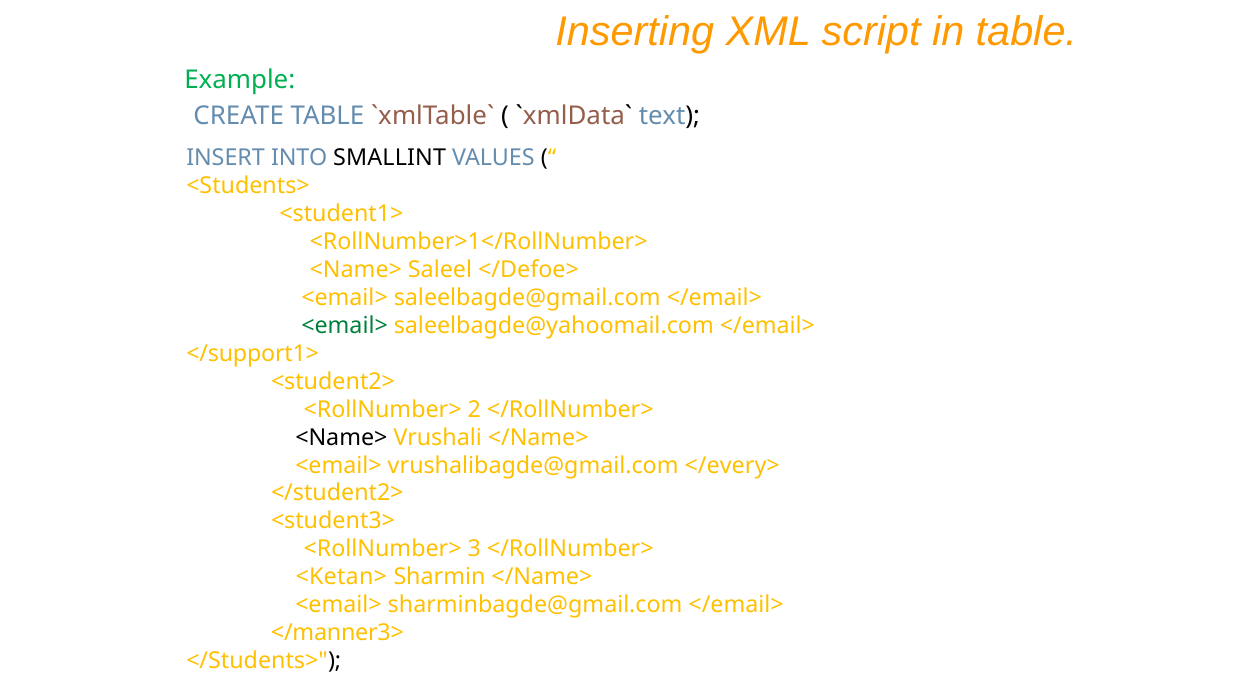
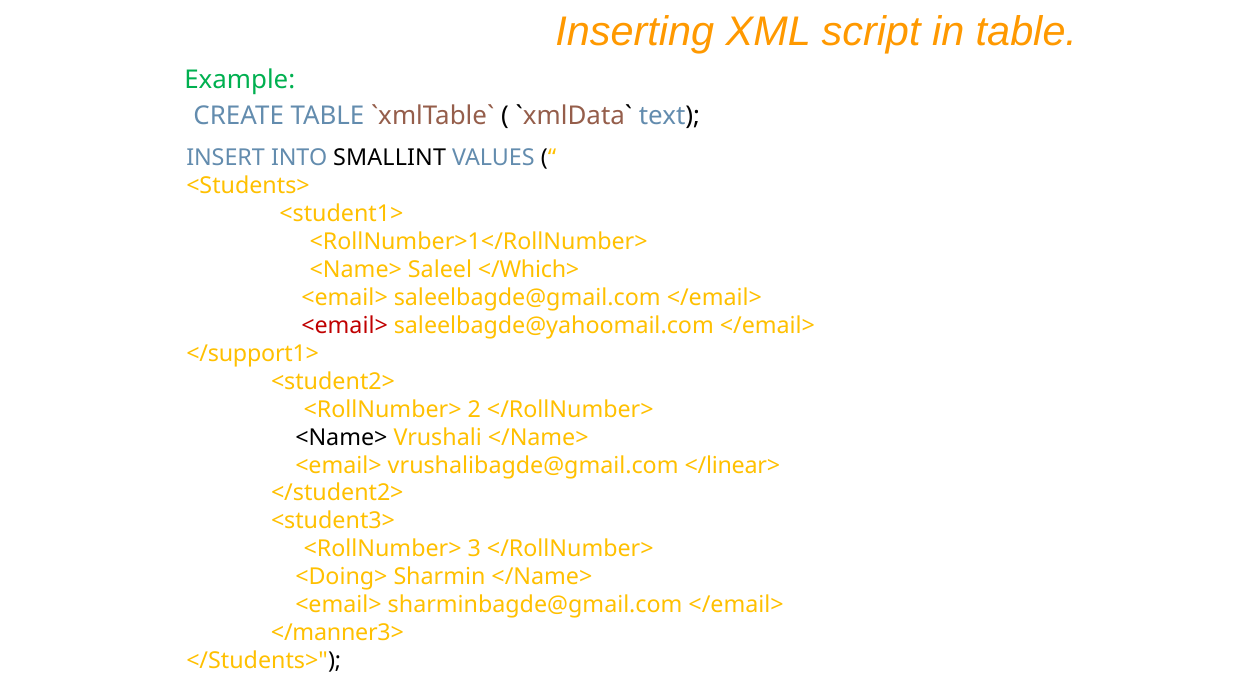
</Defoe>: </Defoe> -> </Which> (529, 270)
<email> colour: green -> red (345, 326)
</every>: </every> -> </linear> (732, 466)
<Ketan>: <Ketan> -> <Doing> (341, 578)
